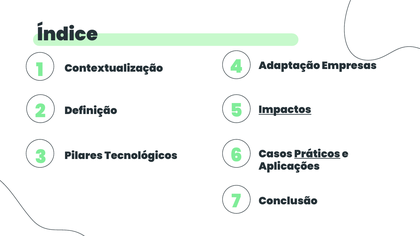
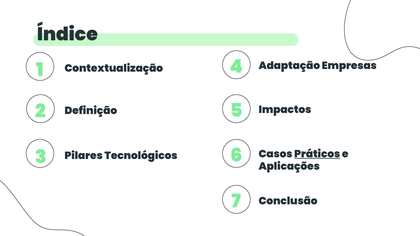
Impactos underline: present -> none (285, 110)
